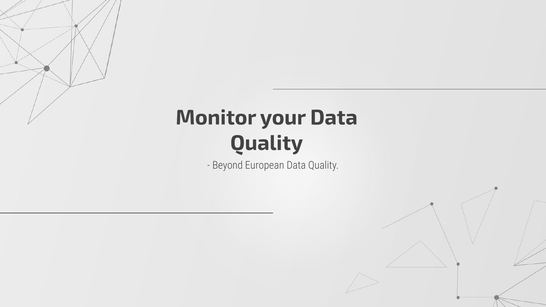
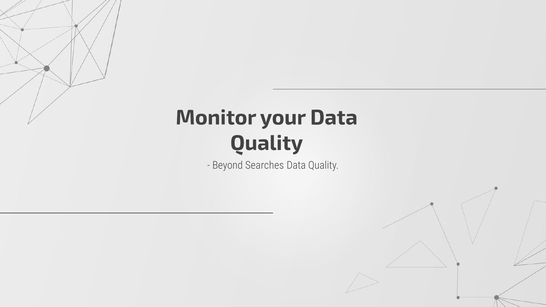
European: European -> Searches (265, 165)
